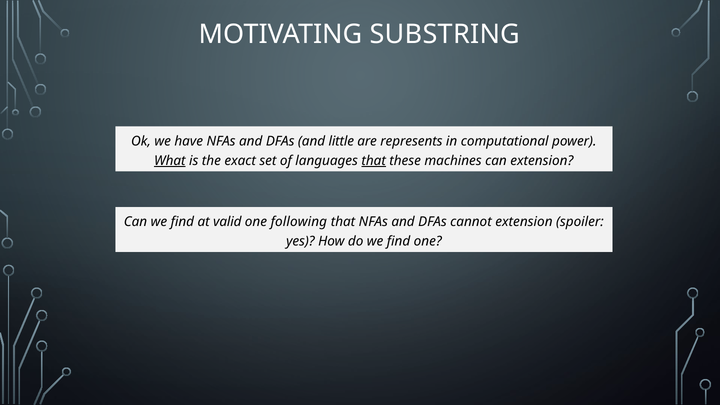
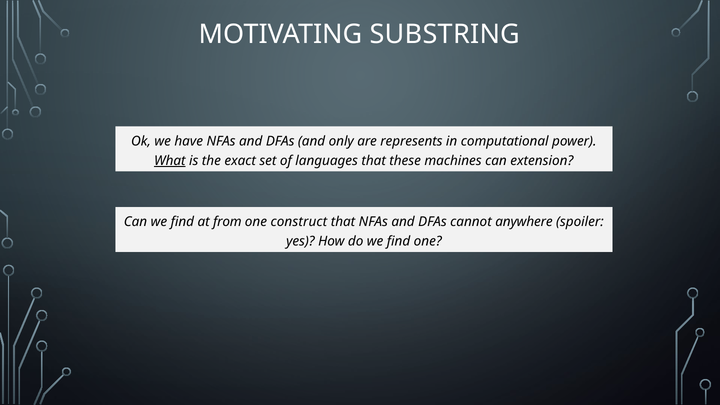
little: little -> only (341, 141)
that underline: present -> none (374, 161)
valid: valid -> from (227, 222)
following: following -> construct (299, 222)
cannot extension: extension -> anywhere (524, 222)
